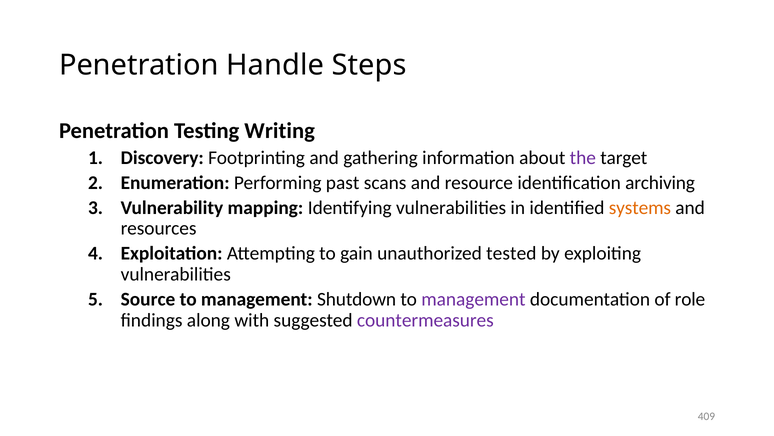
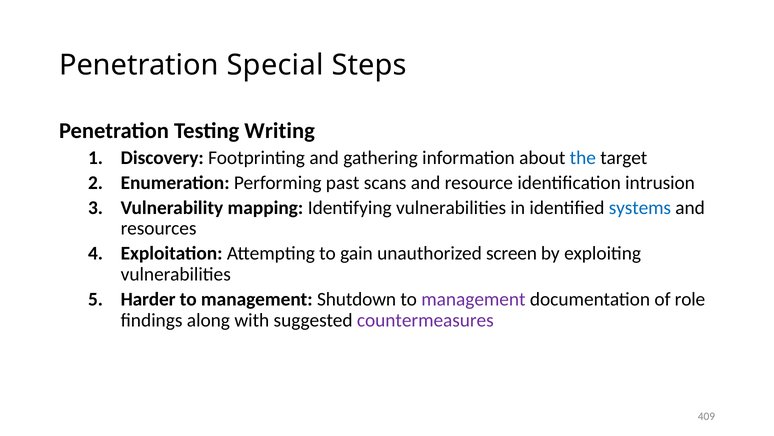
Handle: Handle -> Special (275, 65)
the colour: purple -> blue (583, 157)
archiving: archiving -> intrusion (660, 182)
systems colour: orange -> blue (640, 207)
tested: tested -> screen (511, 253)
Source: Source -> Harder (148, 299)
